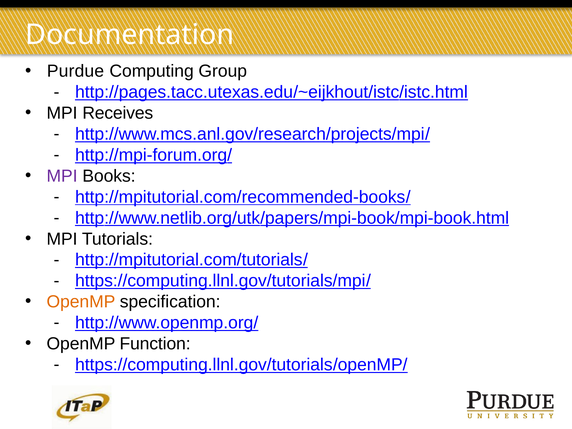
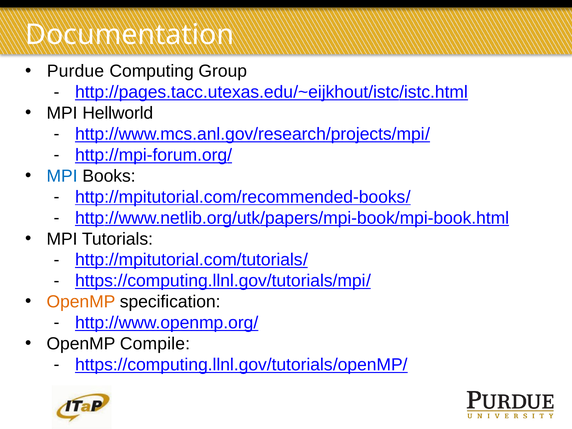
Receives: Receives -> Hellworld (118, 113)
MPI colour: purple -> blue (62, 176)
Function: Function -> Compile (155, 344)
